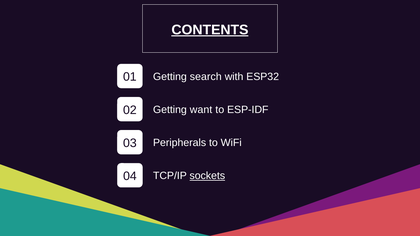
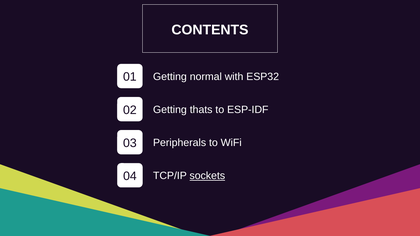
CONTENTS underline: present -> none (210, 30)
search: search -> normal (206, 77)
want: want -> thats (201, 110)
